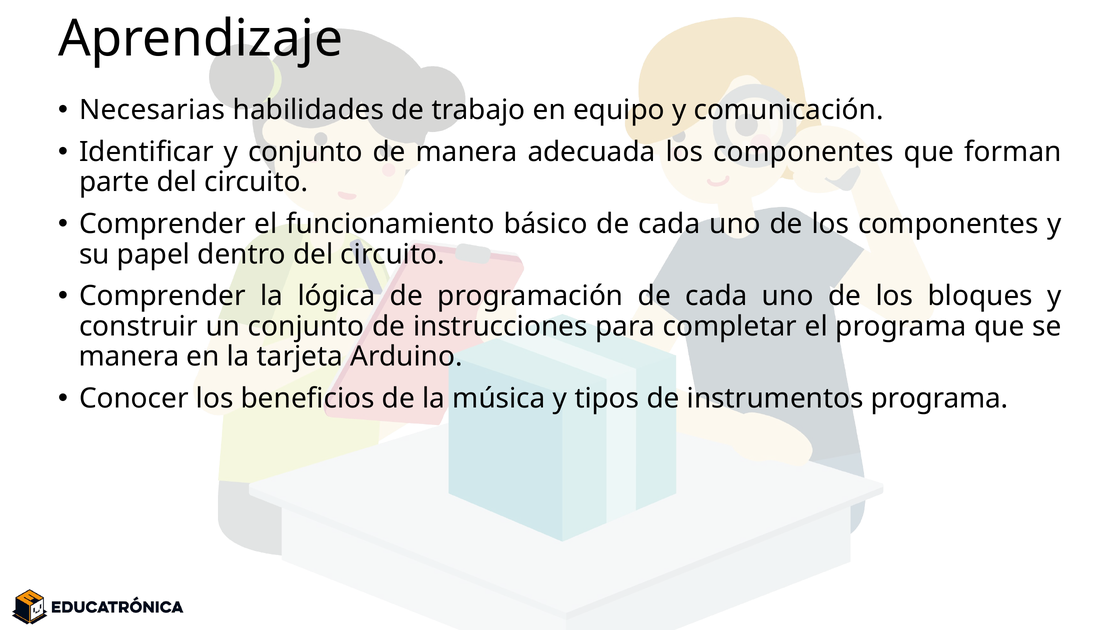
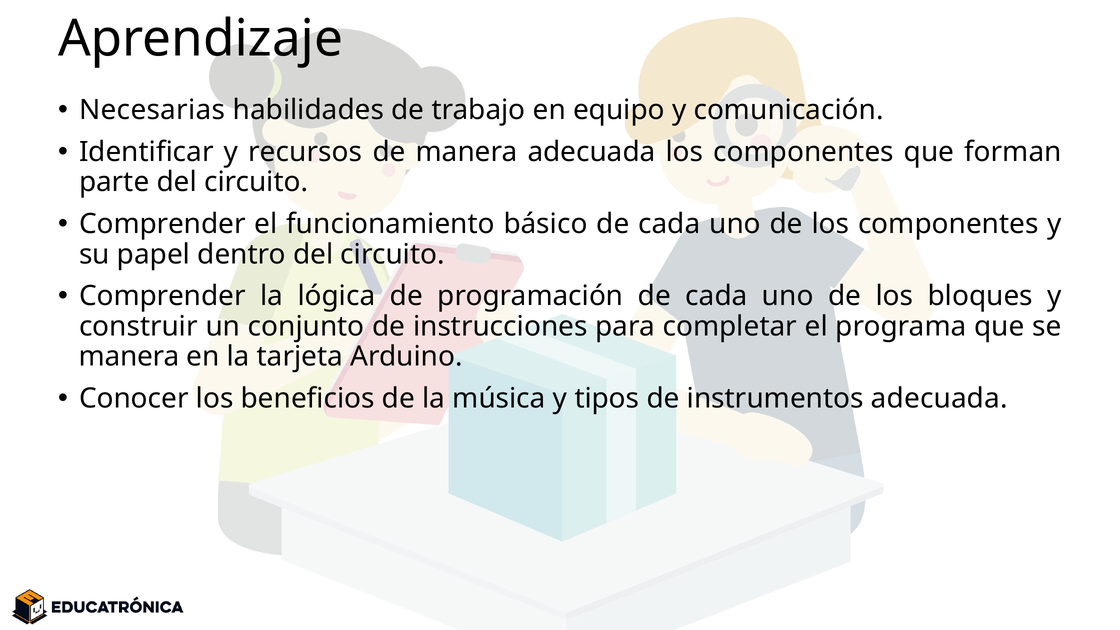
y conjunto: conjunto -> recursos (305, 152)
instrumentos programa: programa -> adecuada (939, 399)
